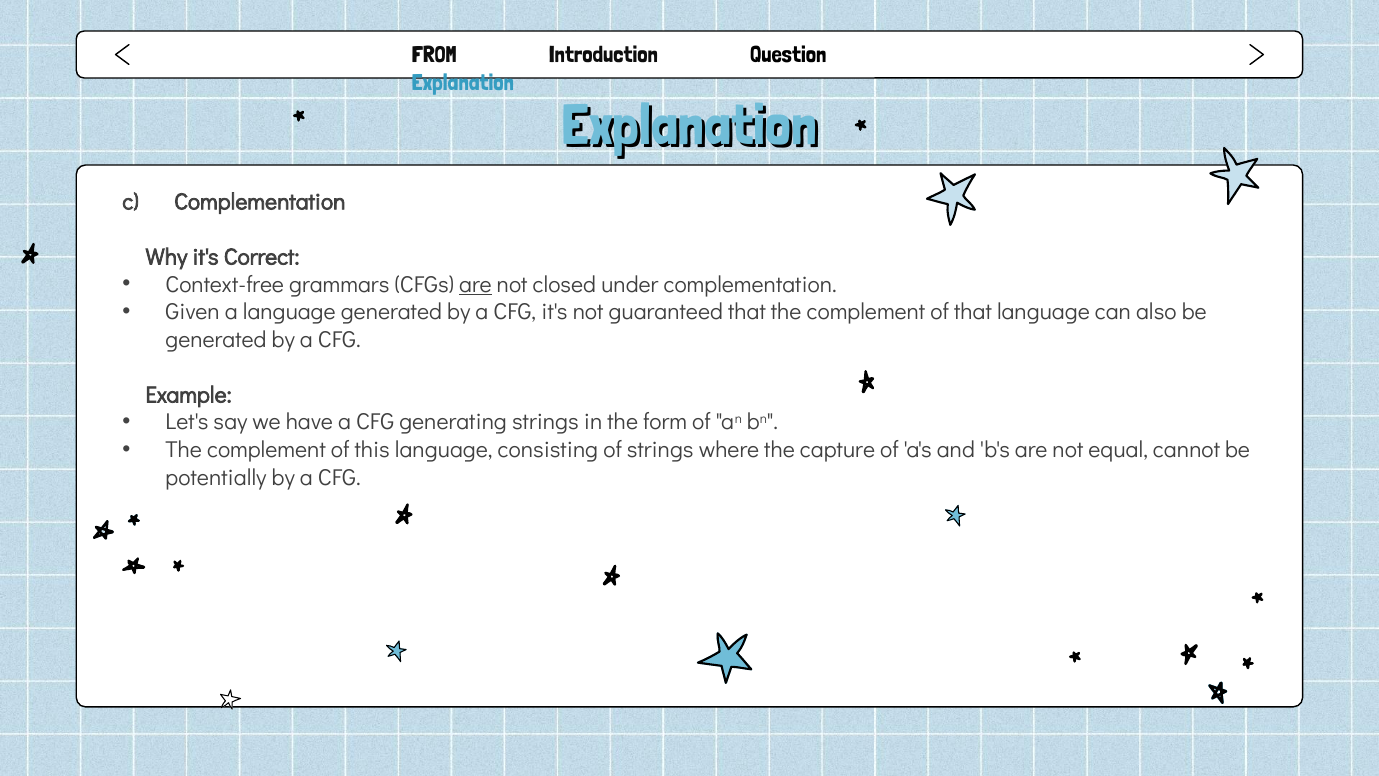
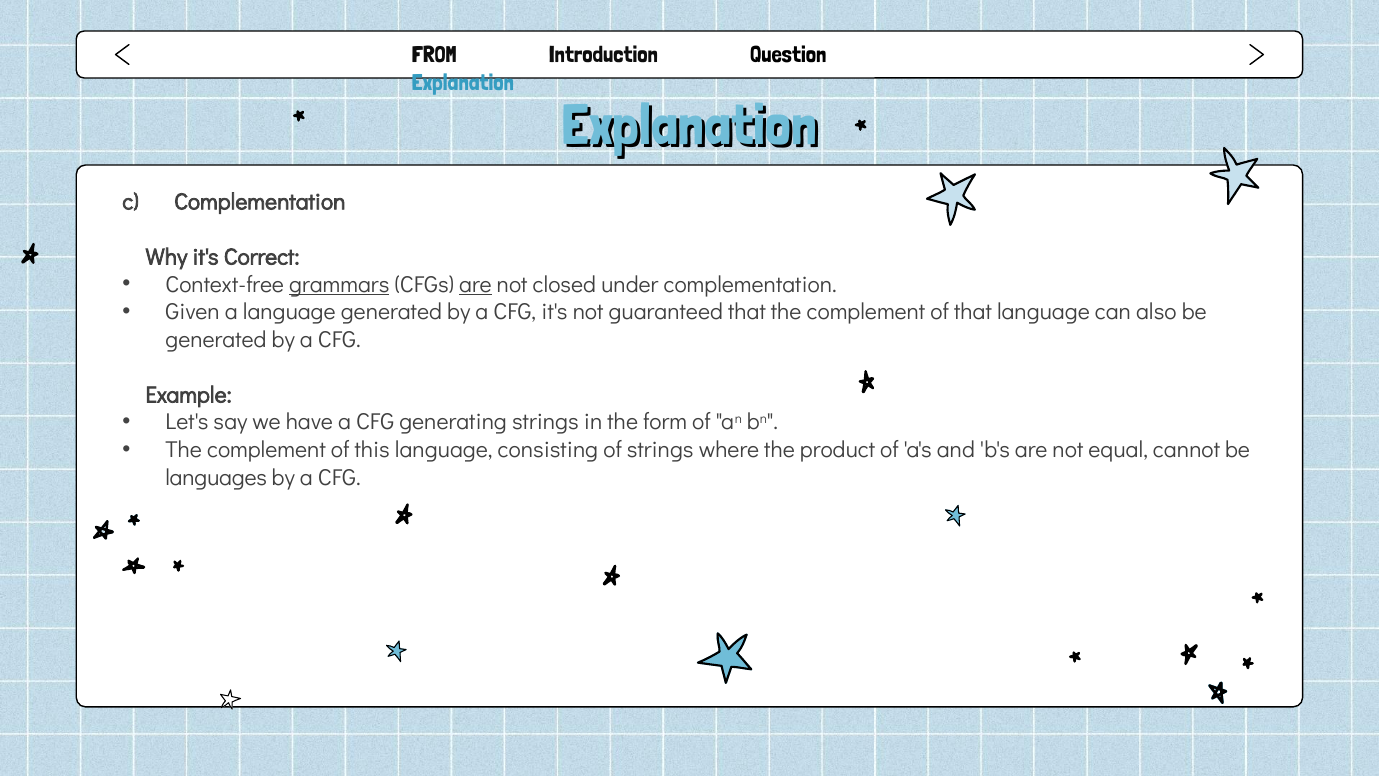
grammars underline: none -> present (339, 284)
capture: capture -> product (838, 450)
potentially: potentially -> languages (216, 477)
